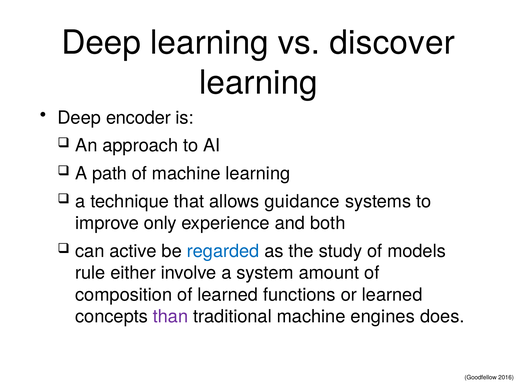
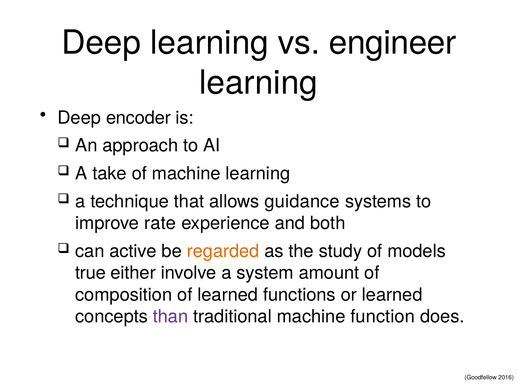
discover: discover -> engineer (393, 43)
path: path -> take (110, 173)
only: only -> rate (160, 223)
regarded colour: blue -> orange (223, 251)
rule: rule -> true (90, 273)
engines: engines -> function (383, 316)
